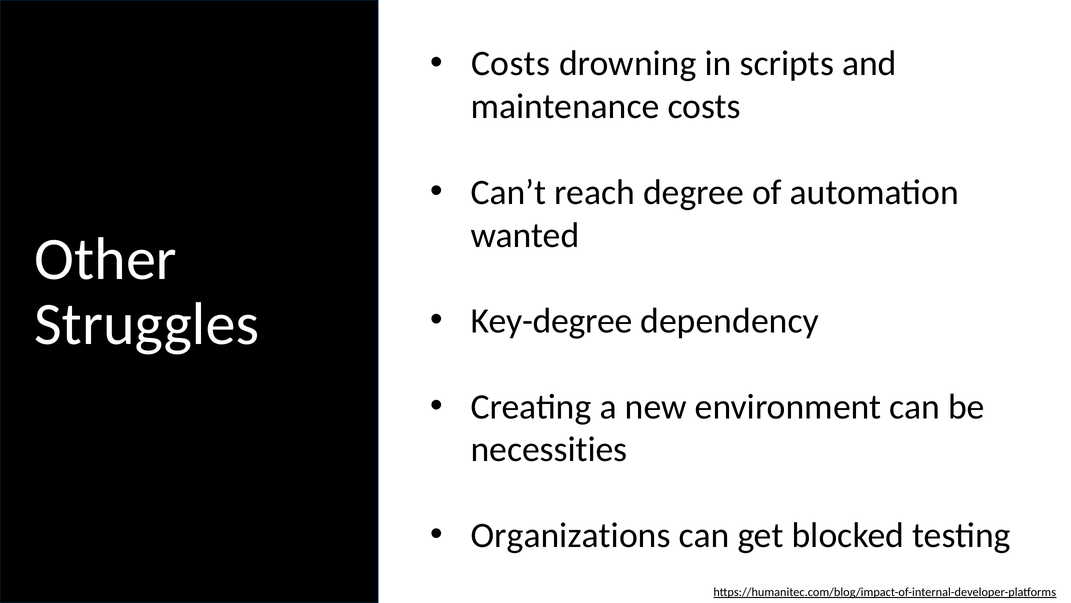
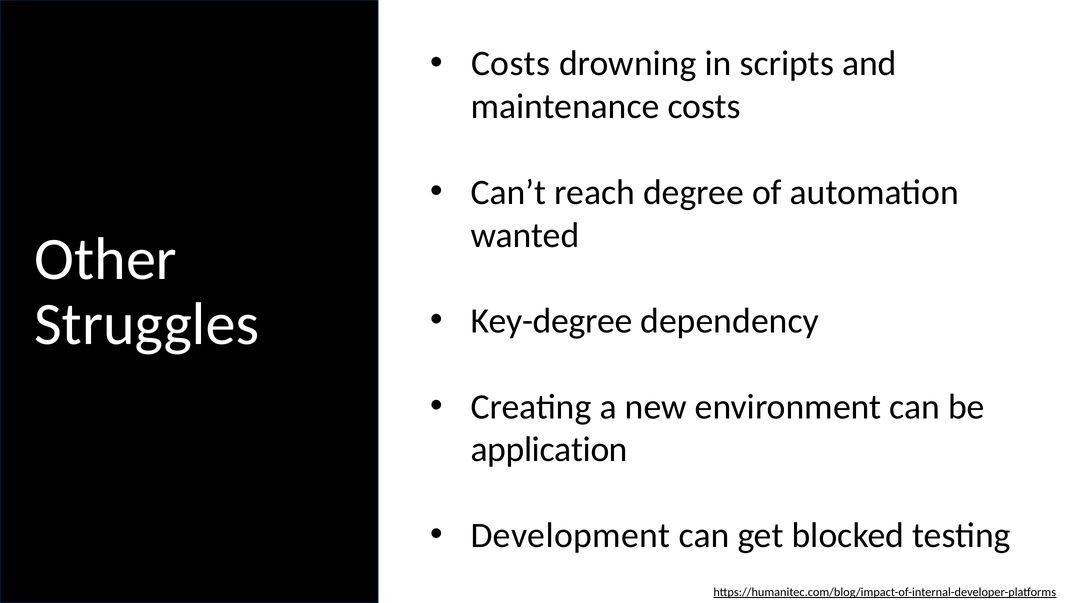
necessities: necessities -> application (549, 449)
Organizations: Organizations -> Development (570, 535)
